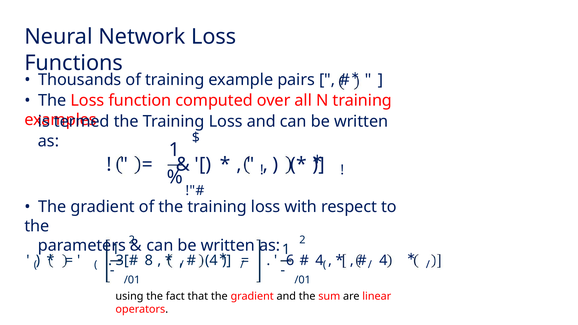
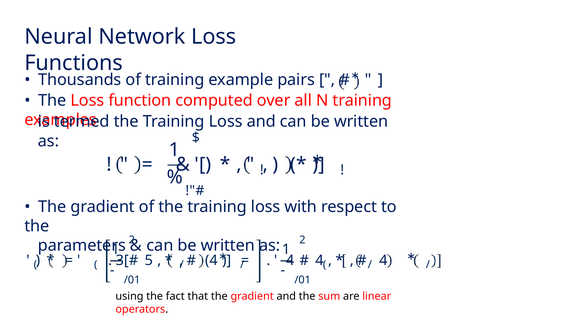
8: 8 -> 5 (149, 260)
6: 6 -> 4 (290, 260)
